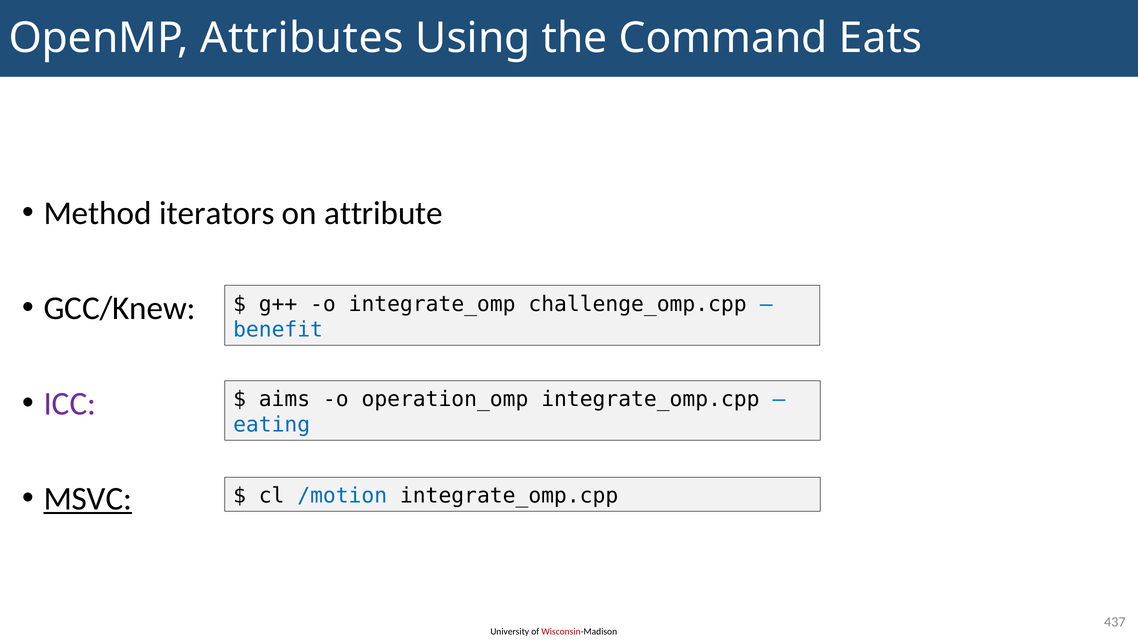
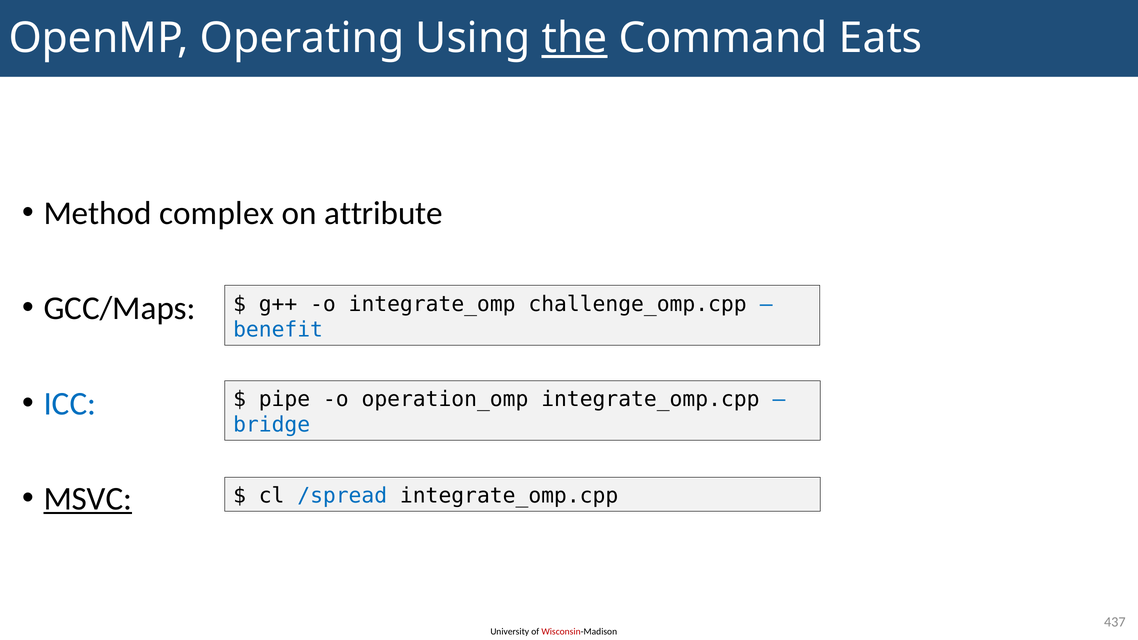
Attributes: Attributes -> Operating (302, 38)
the underline: none -> present (575, 38)
iterators: iterators -> complex (217, 213)
GCC/Knew: GCC/Knew -> GCC/Maps (120, 308)
ICC colour: purple -> blue (70, 404)
aims: aims -> pipe (284, 399)
eating: eating -> bridge (272, 425)
/motion: /motion -> /spread (342, 496)
